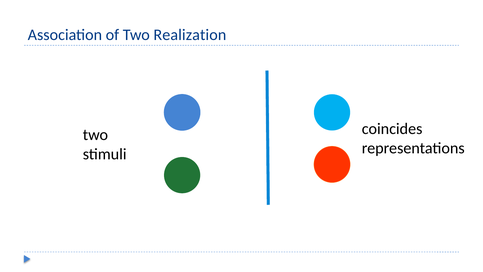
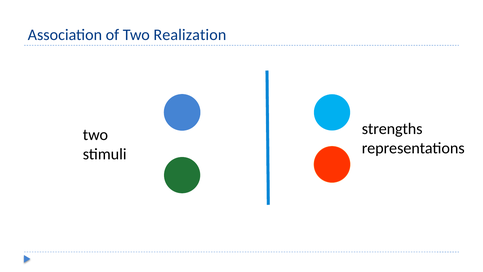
coincides: coincides -> strengths (392, 129)
